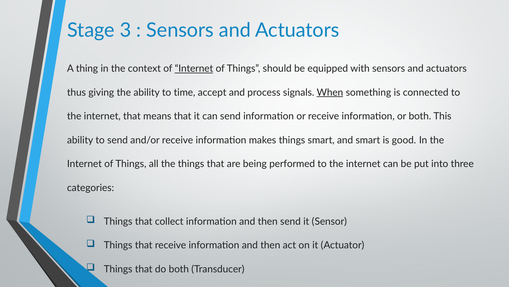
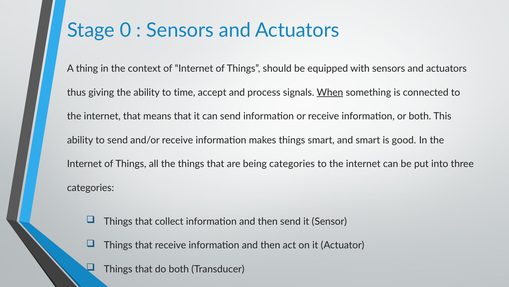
3: 3 -> 0 (126, 30)
Internet underline: present -> none (194, 69)
being performed: performed -> categories (292, 164)
